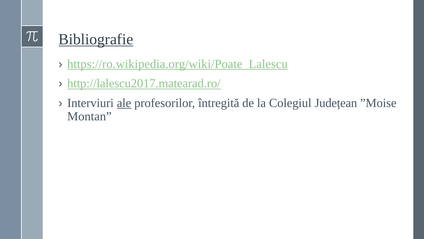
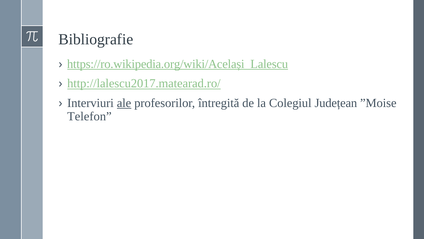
Bibliografie underline: present -> none (96, 39)
https://ro.wikipedia.org/wiki/Poate_Lalescu: https://ro.wikipedia.org/wiki/Poate_Lalescu -> https://ro.wikipedia.org/wiki/Același_Lalescu (178, 64)
Montan: Montan -> Telefon (89, 116)
